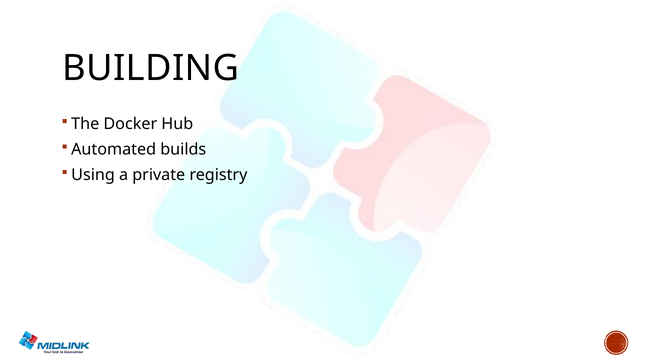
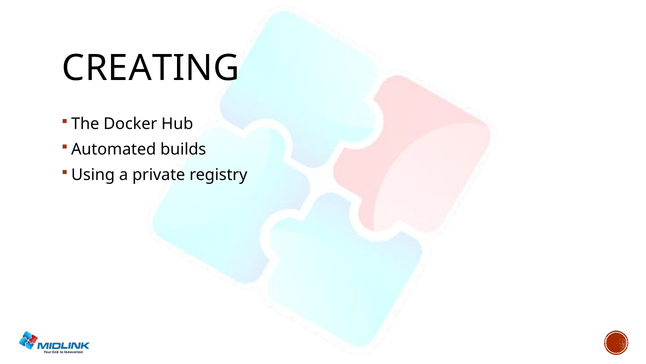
BUILDING: BUILDING -> CREATING (151, 68)
